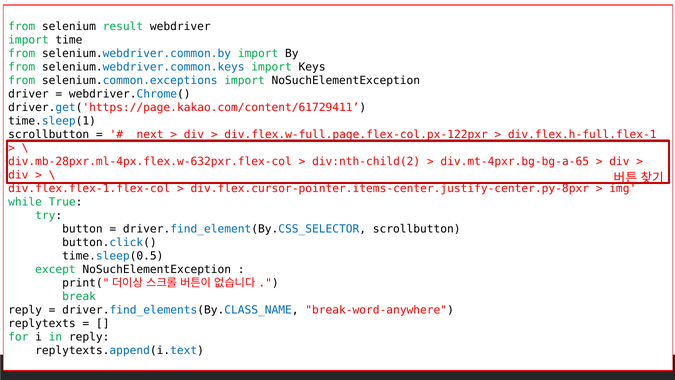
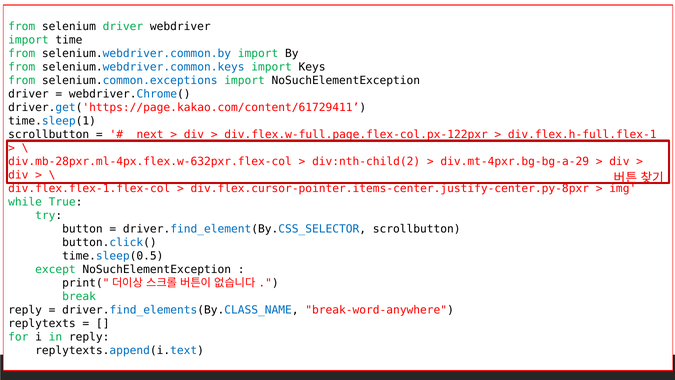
selenium result: result -> driver (123, 26)
div.mt-4pxr.bg-bg-a-65: div.mt-4pxr.bg-bg-a-65 -> div.mt-4pxr.bg-bg-a-29 (515, 161)
